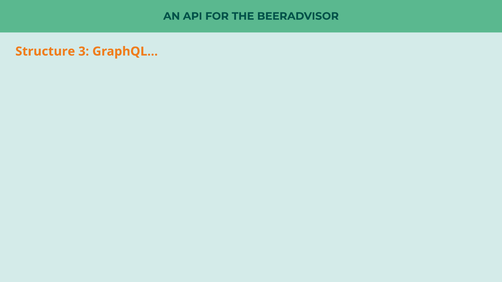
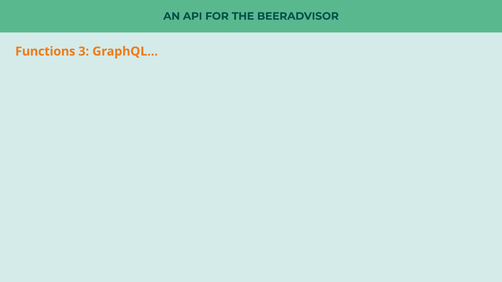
Structure: Structure -> Functions (45, 51)
